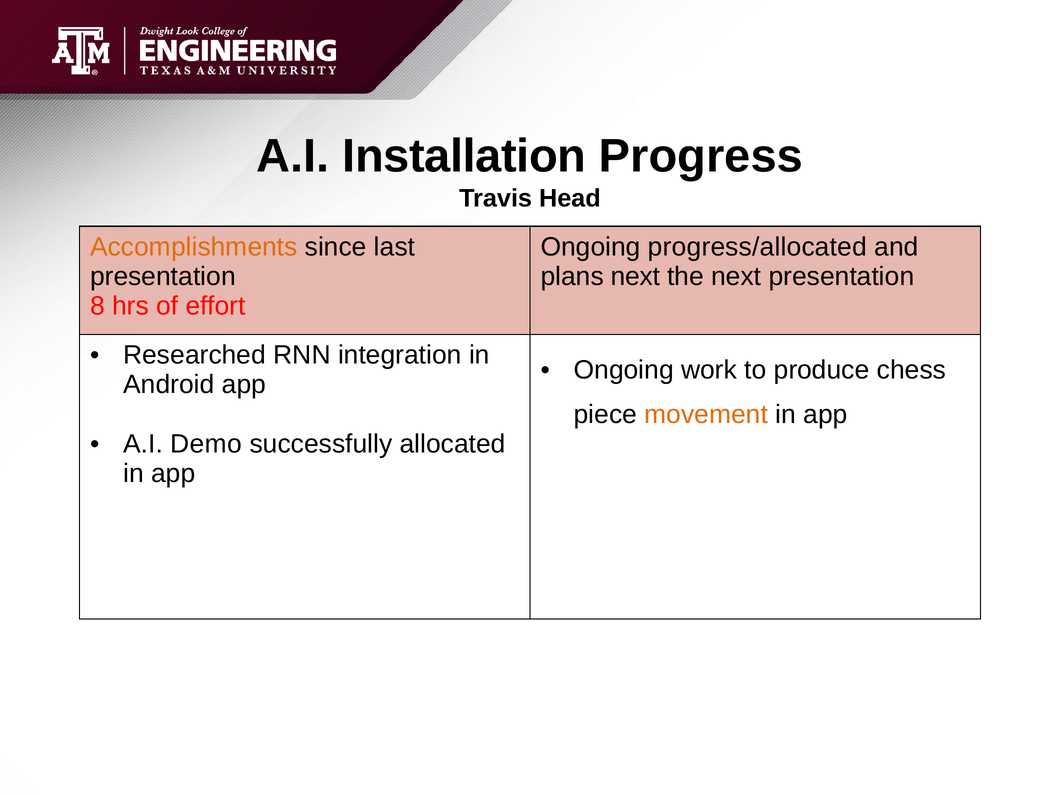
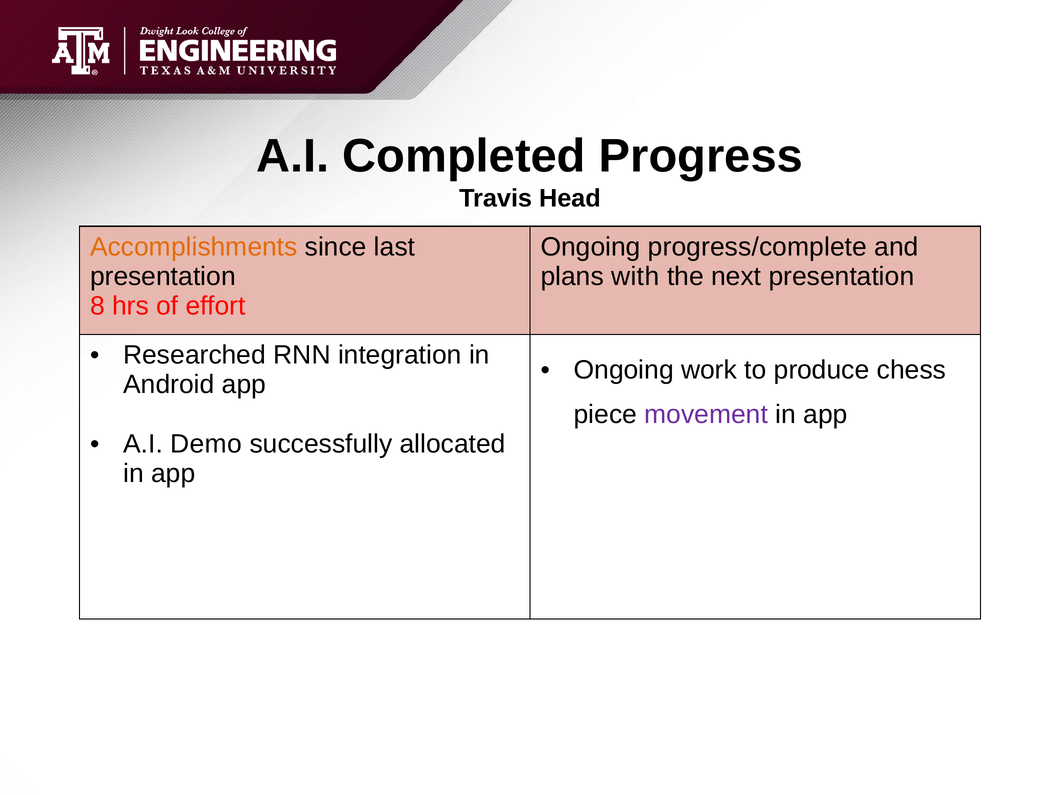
Installation: Installation -> Completed (464, 156)
progress/allocated: progress/allocated -> progress/complete (758, 247)
plans next: next -> with (635, 277)
movement colour: orange -> purple (706, 414)
